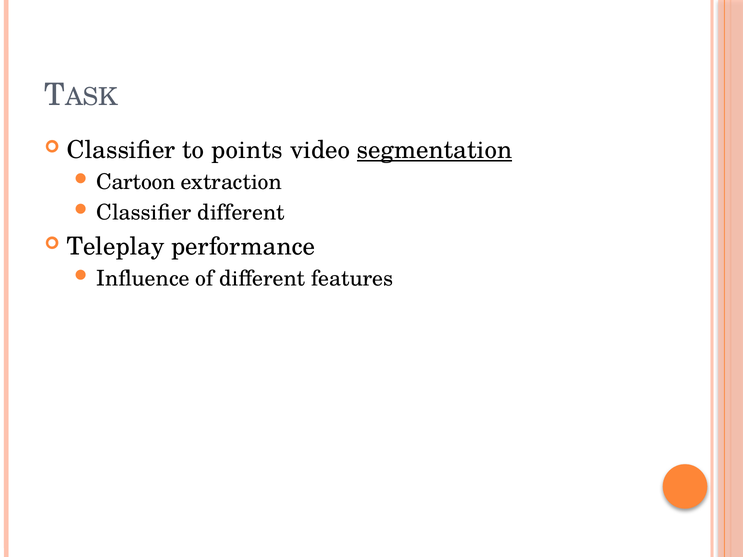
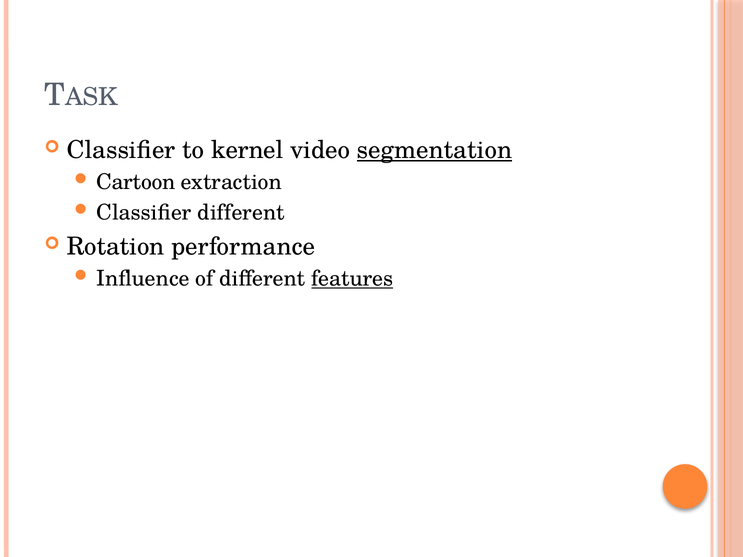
points: points -> kernel (247, 150)
Teleplay: Teleplay -> Rotation (116, 247)
features underline: none -> present (352, 279)
